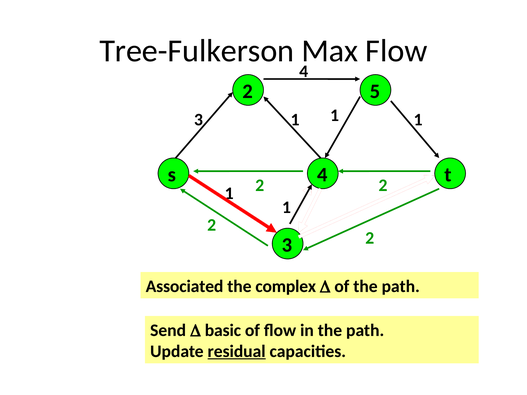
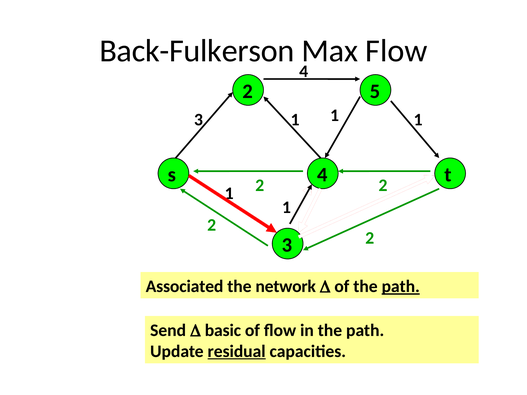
Tree-Fulkerson: Tree-Fulkerson -> Back-Fulkerson (197, 51)
complex: complex -> network (286, 287)
path underline: none -> present (401, 287)
